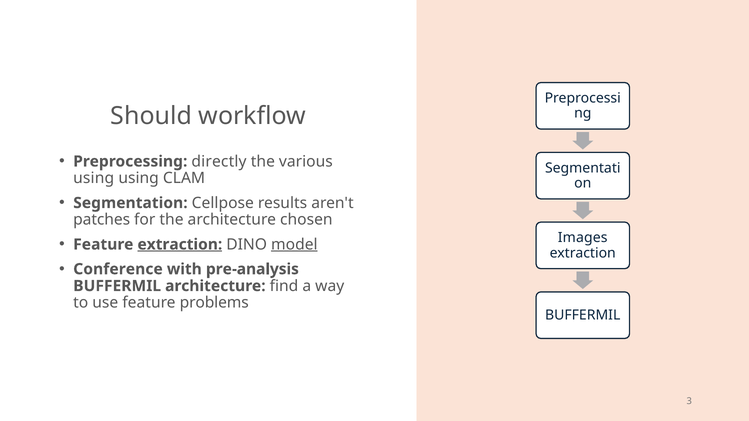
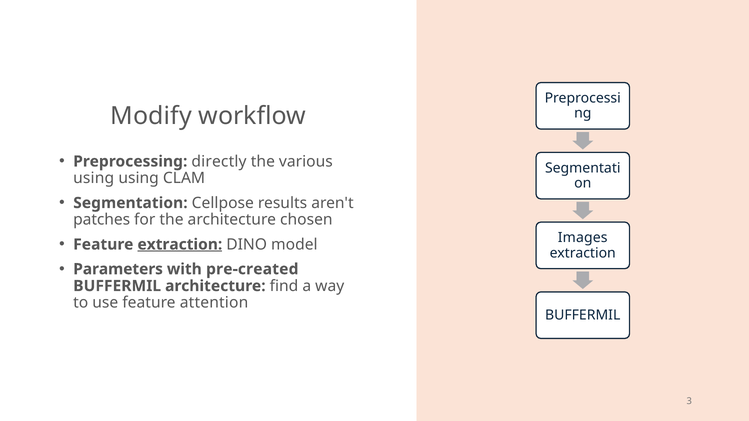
Should: Should -> Modify (151, 116)
model underline: present -> none (294, 245)
Conference: Conference -> Parameters (118, 269)
pre-analysis: pre-analysis -> pre-created (252, 269)
problems: problems -> attention (214, 303)
